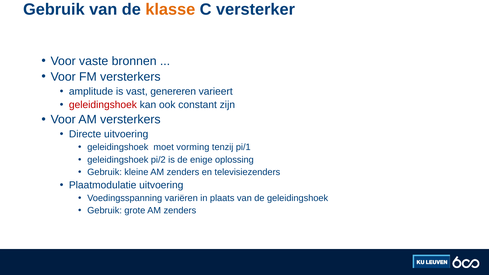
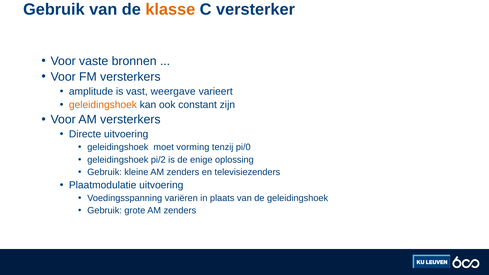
genereren: genereren -> weergave (173, 91)
geleidingshoek colour: red -> orange (103, 105)
pi/1: pi/1 -> pi/0 (243, 147)
